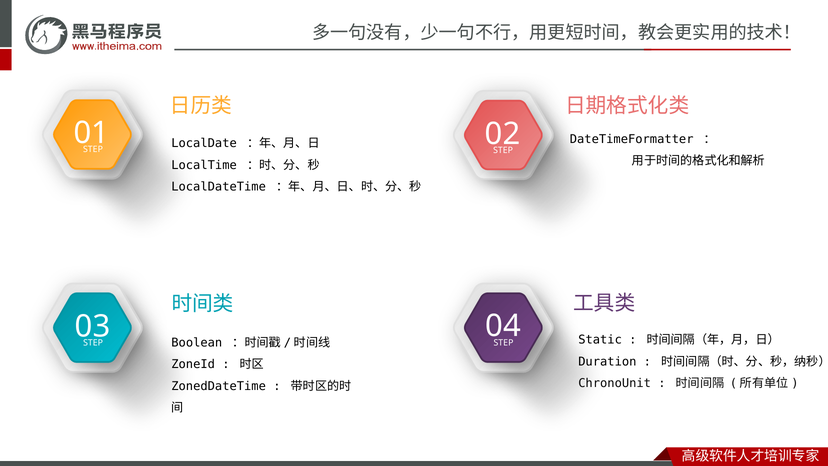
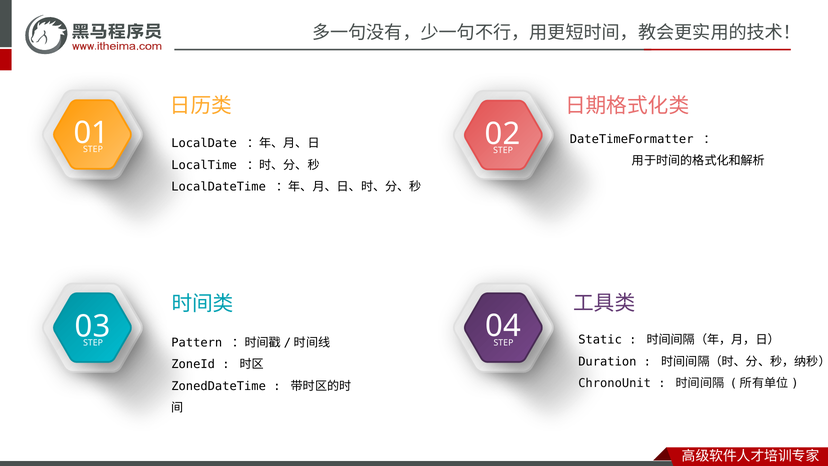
Boolean: Boolean -> Pattern (197, 342)
